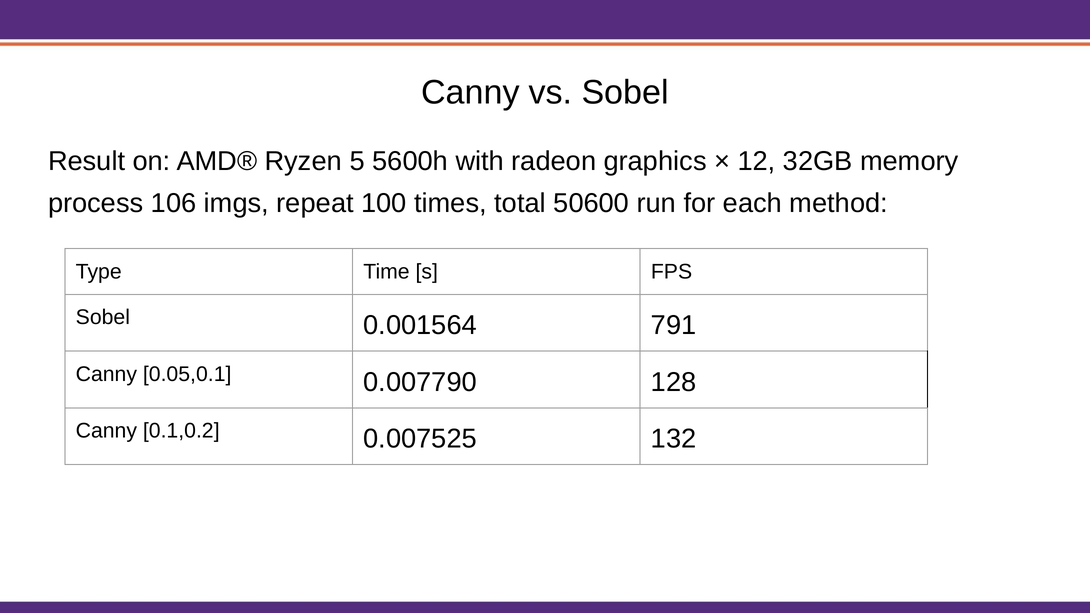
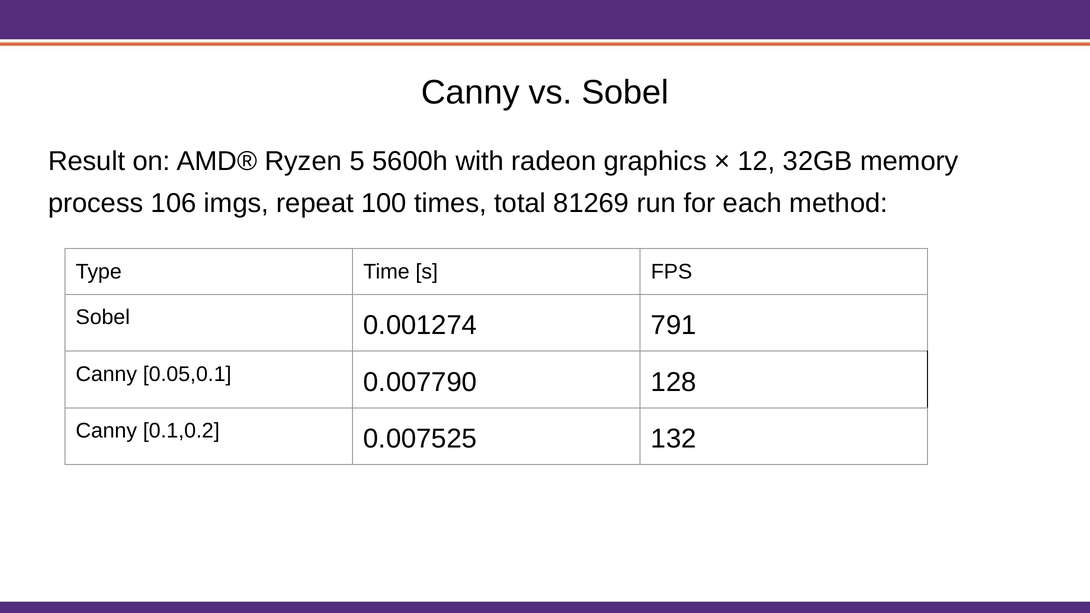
50600: 50600 -> 81269 (591, 203)
0.001564: 0.001564 -> 0.001274 (420, 325)
